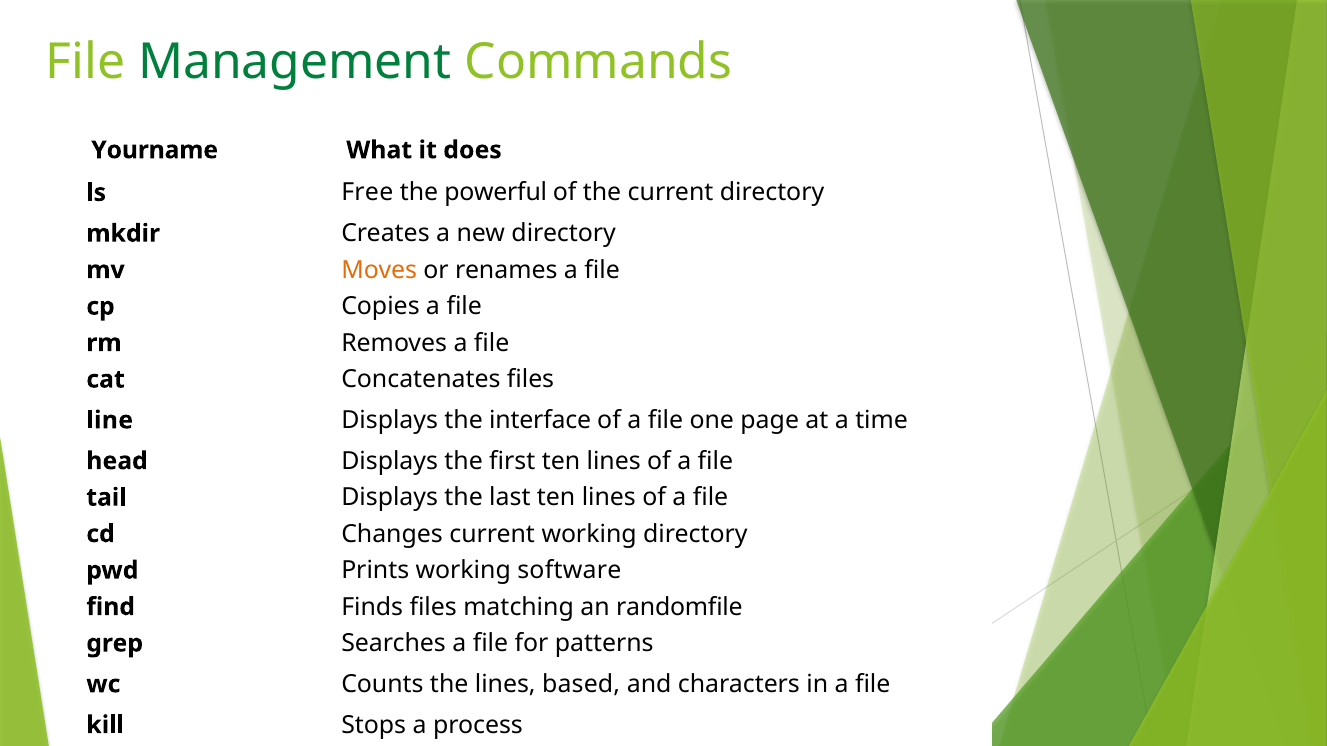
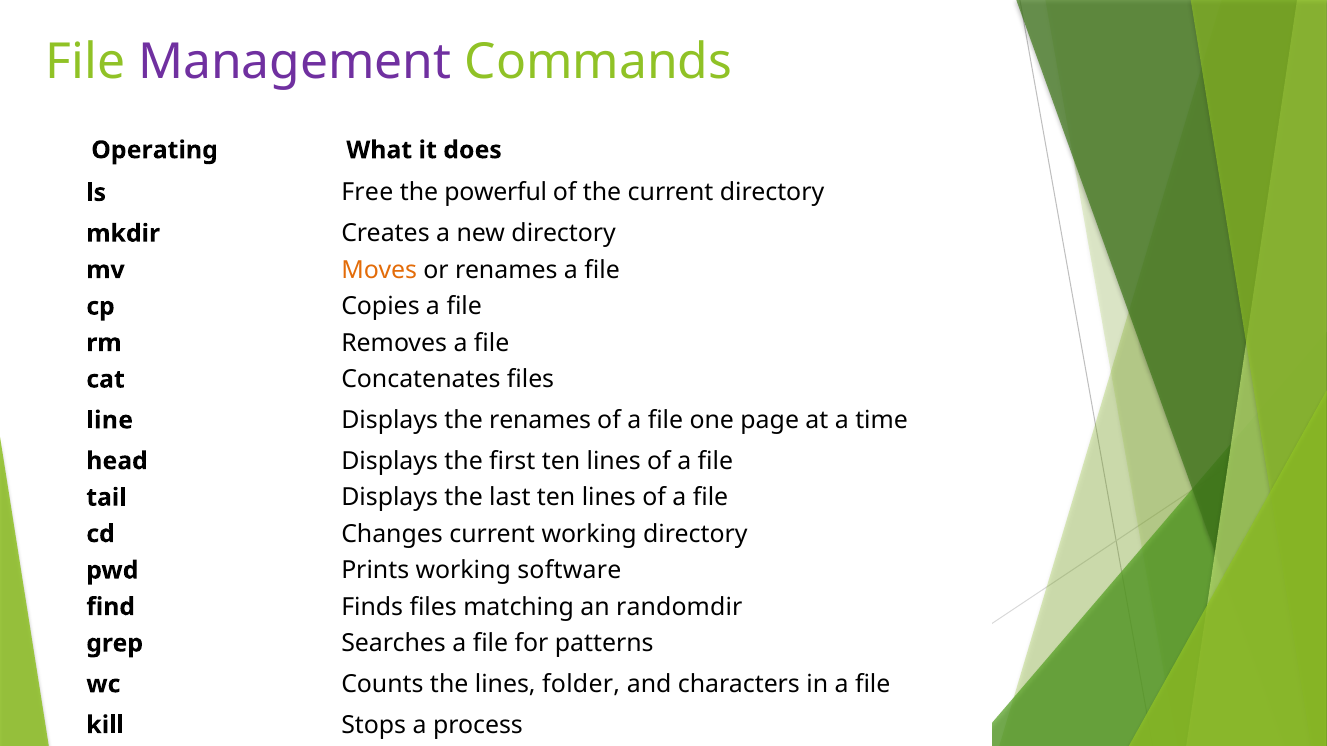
Management colour: green -> purple (295, 62)
Yourname: Yourname -> Operating (155, 150)
the interface: interface -> renames (540, 420)
randomfile: randomfile -> randomdir (679, 607)
based: based -> folder (581, 685)
